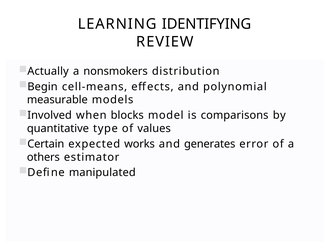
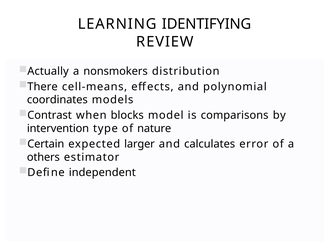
Begin: Begin -> There (43, 86)
measurable: measurable -> coordinates (57, 100)
Involved: Involved -> Contrast (50, 115)
quantitative: quantitative -> intervention (58, 128)
values: values -> nature (154, 128)
works: works -> larger (140, 144)
generates: generates -> calculates (210, 144)
manipulated: manipulated -> independent (102, 172)
